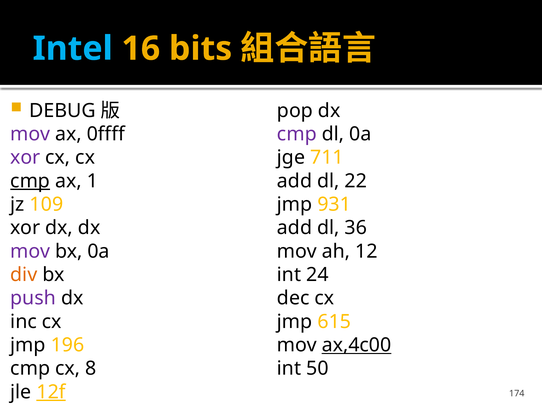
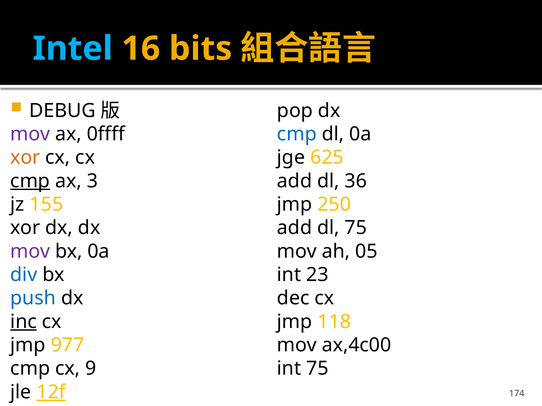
cmp colour: purple -> blue (297, 134)
xor colour: purple -> orange (25, 158)
711: 711 -> 625 (327, 158)
1: 1 -> 3 (92, 181)
22: 22 -> 36 (356, 181)
109: 109 -> 155 (46, 205)
931: 931 -> 250 (334, 205)
dl 36: 36 -> 75 (356, 228)
12: 12 -> 05 (366, 252)
div colour: orange -> blue (24, 275)
24: 24 -> 23 (317, 275)
push colour: purple -> blue (33, 299)
inc underline: none -> present (24, 322)
615: 615 -> 118 (334, 322)
196: 196 -> 977 (68, 346)
ax,4c00 underline: present -> none (357, 346)
8: 8 -> 9 (91, 369)
int 50: 50 -> 75 (317, 369)
